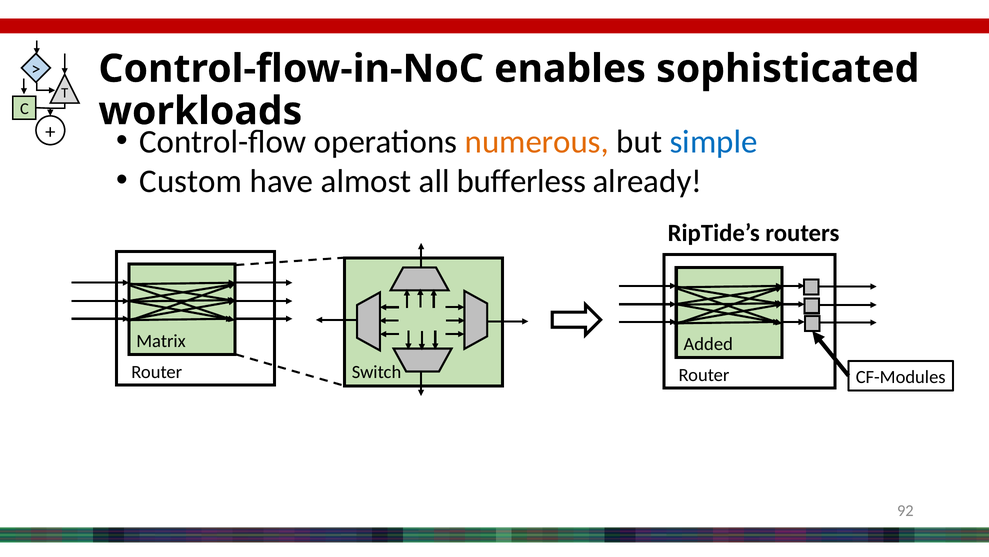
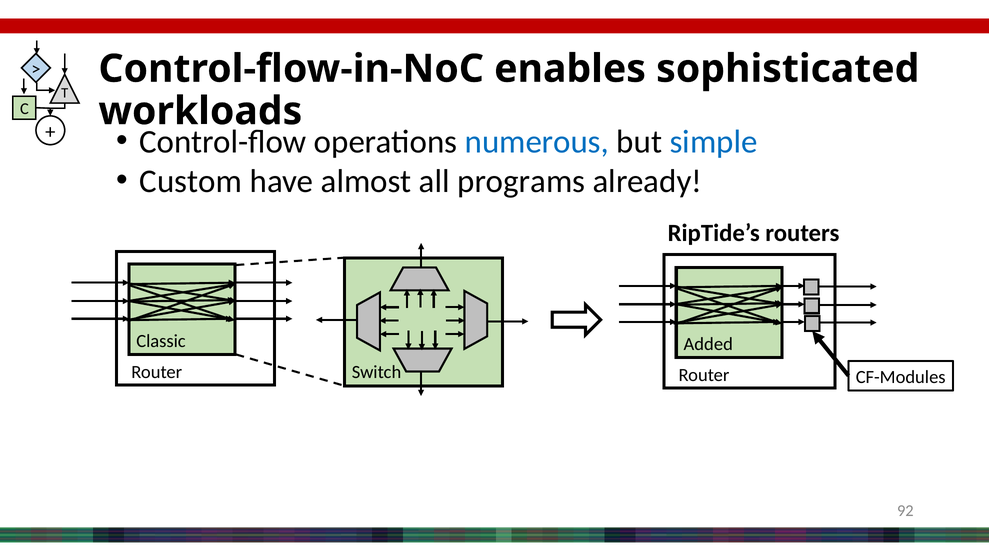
numerous colour: orange -> blue (537, 141)
bufferless: bufferless -> programs (521, 181)
Matrix: Matrix -> Classic (161, 341)
